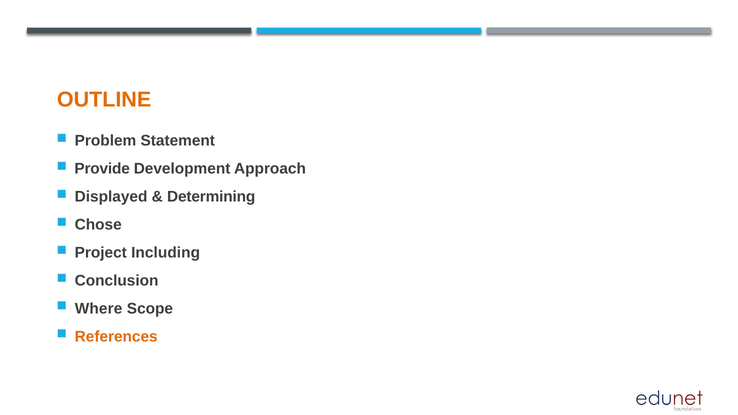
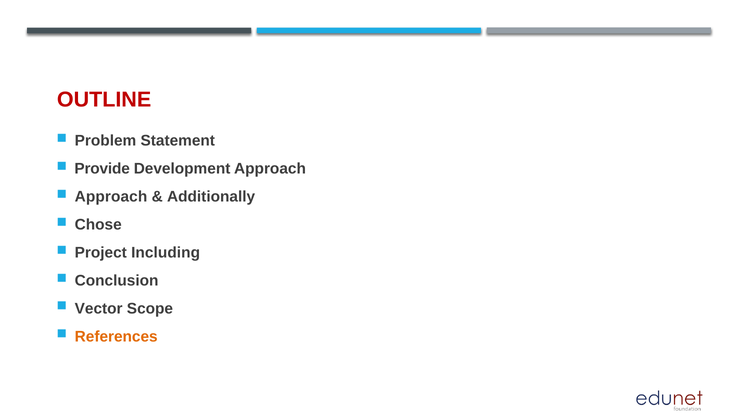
OUTLINE colour: orange -> red (104, 100)
Displayed: Displayed -> Approach (111, 197)
Determining: Determining -> Additionally (211, 197)
Where: Where -> Vector (99, 309)
